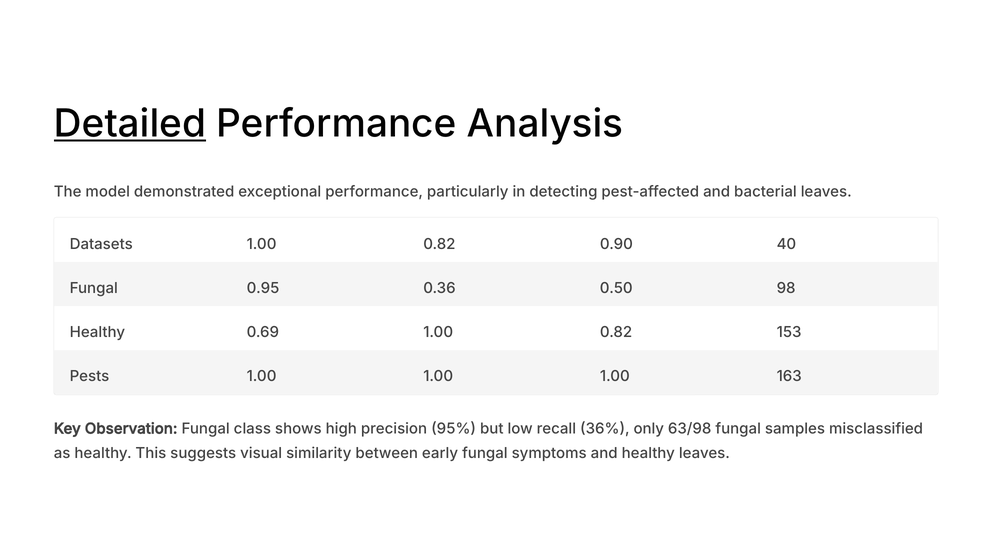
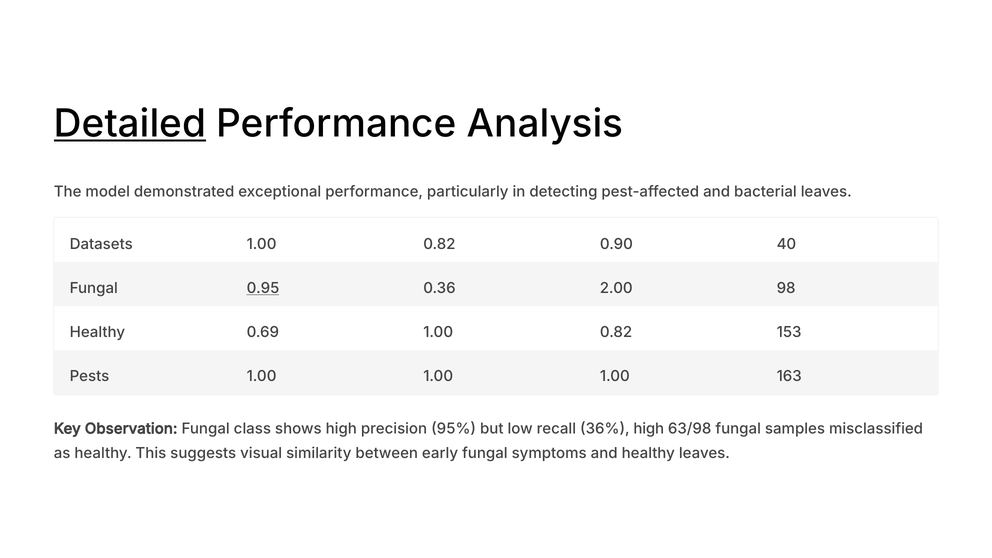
0.95 underline: none -> present (263, 288)
0.50: 0.50 -> 2.00 (616, 288)
36% only: only -> high (649, 429)
